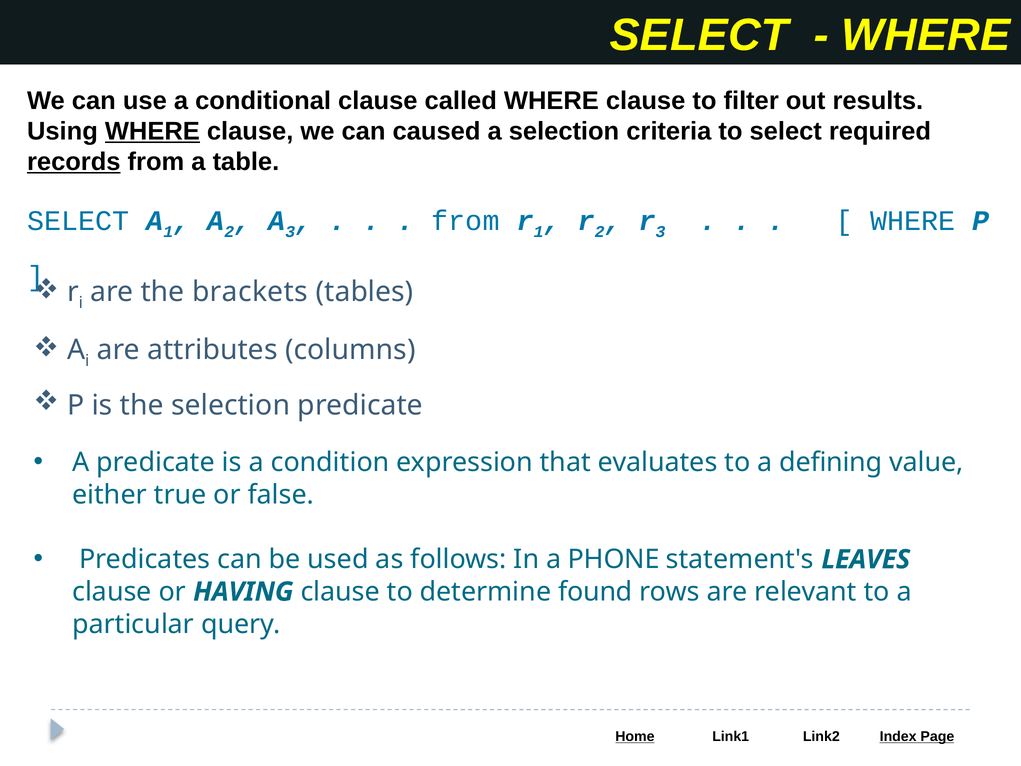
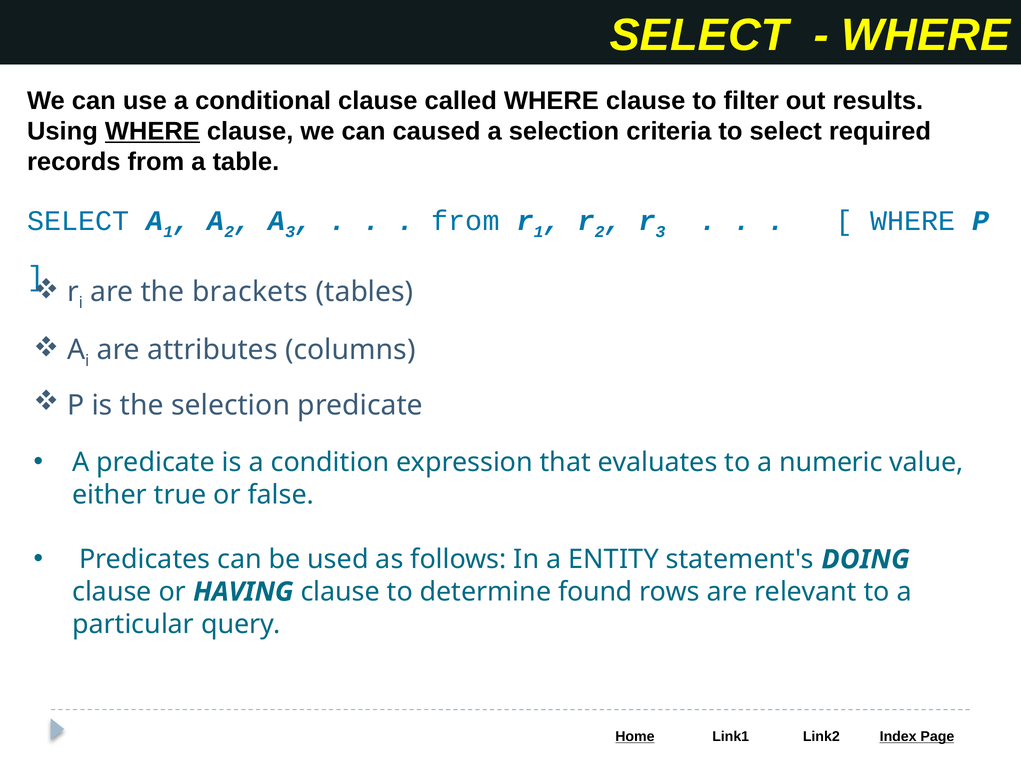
records underline: present -> none (74, 162)
defining: defining -> numeric (831, 462)
PHONE: PHONE -> ENTITY (613, 559)
LEAVES: LEAVES -> DOING (866, 559)
